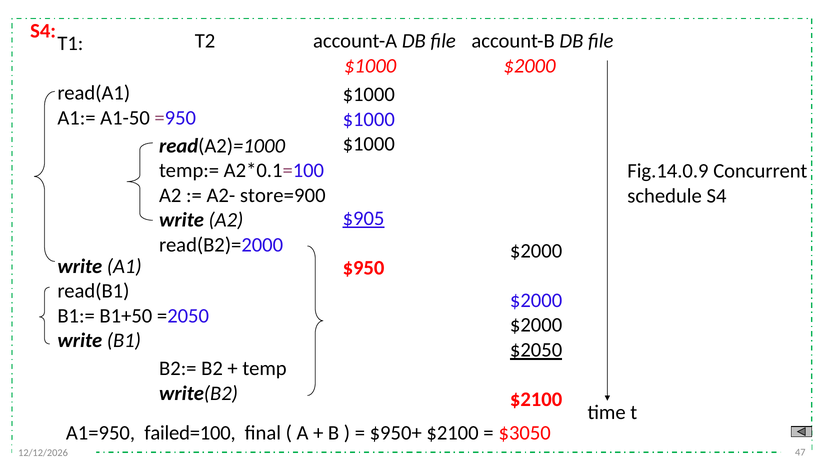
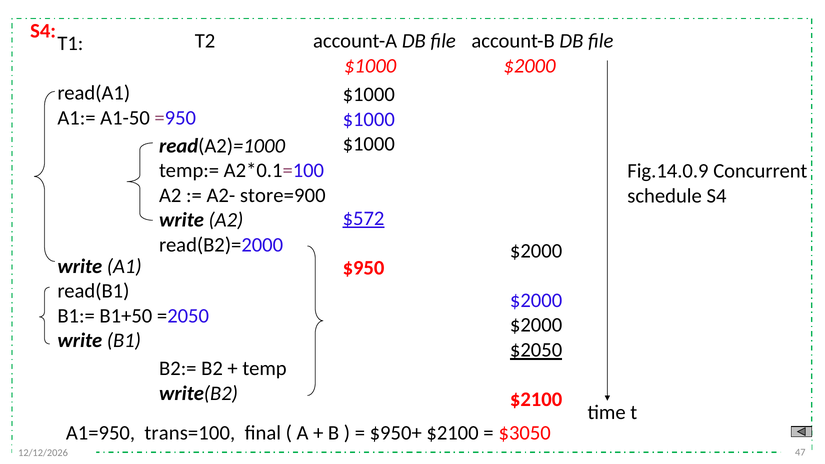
$905: $905 -> $572 (364, 218)
failed=100: failed=100 -> trans=100 (190, 433)
